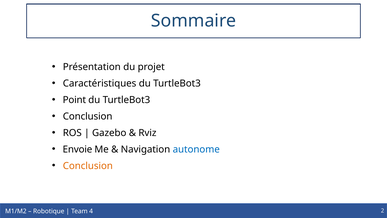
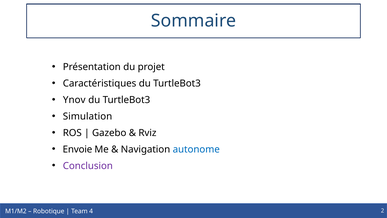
Point: Point -> Ynov (74, 100)
Conclusion: Conclusion -> Simulation (88, 116)
Conclusion colour: orange -> purple (88, 166)
